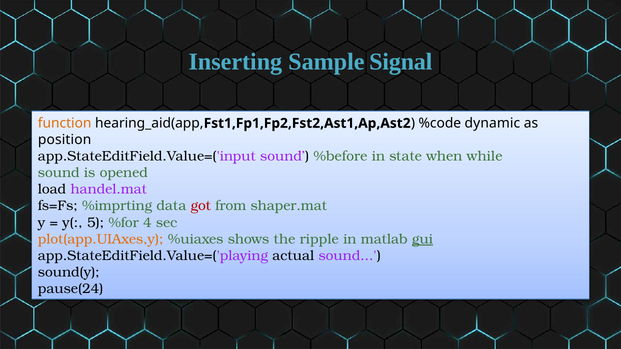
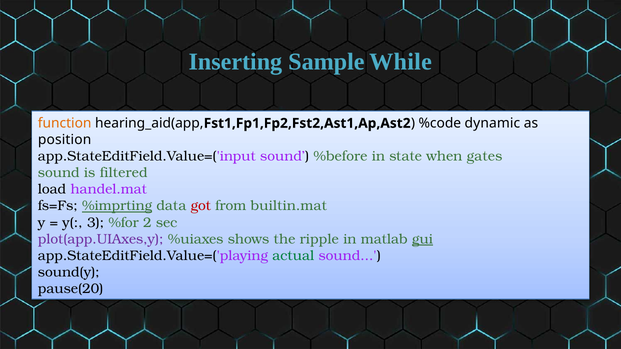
Signal: Signal -> While (401, 62)
while: while -> gates (485, 156)
opened: opened -> filtered (124, 173)
%imprting underline: none -> present (117, 206)
shaper.mat: shaper.mat -> builtin.mat (289, 206)
5: 5 -> 3 (96, 223)
4: 4 -> 2 (147, 223)
plot(app.UIAxes,y colour: orange -> purple (101, 239)
actual colour: black -> green (293, 256)
pause(24: pause(24 -> pause(20 (71, 289)
